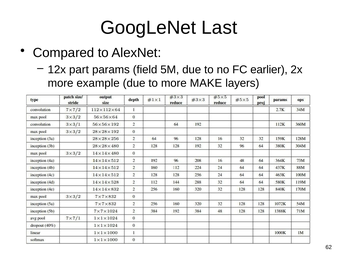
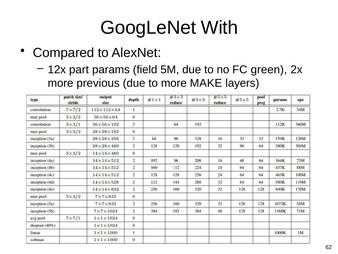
Last: Last -> With (219, 28)
earlier: earlier -> green (269, 70)
example: example -> previous (98, 83)
